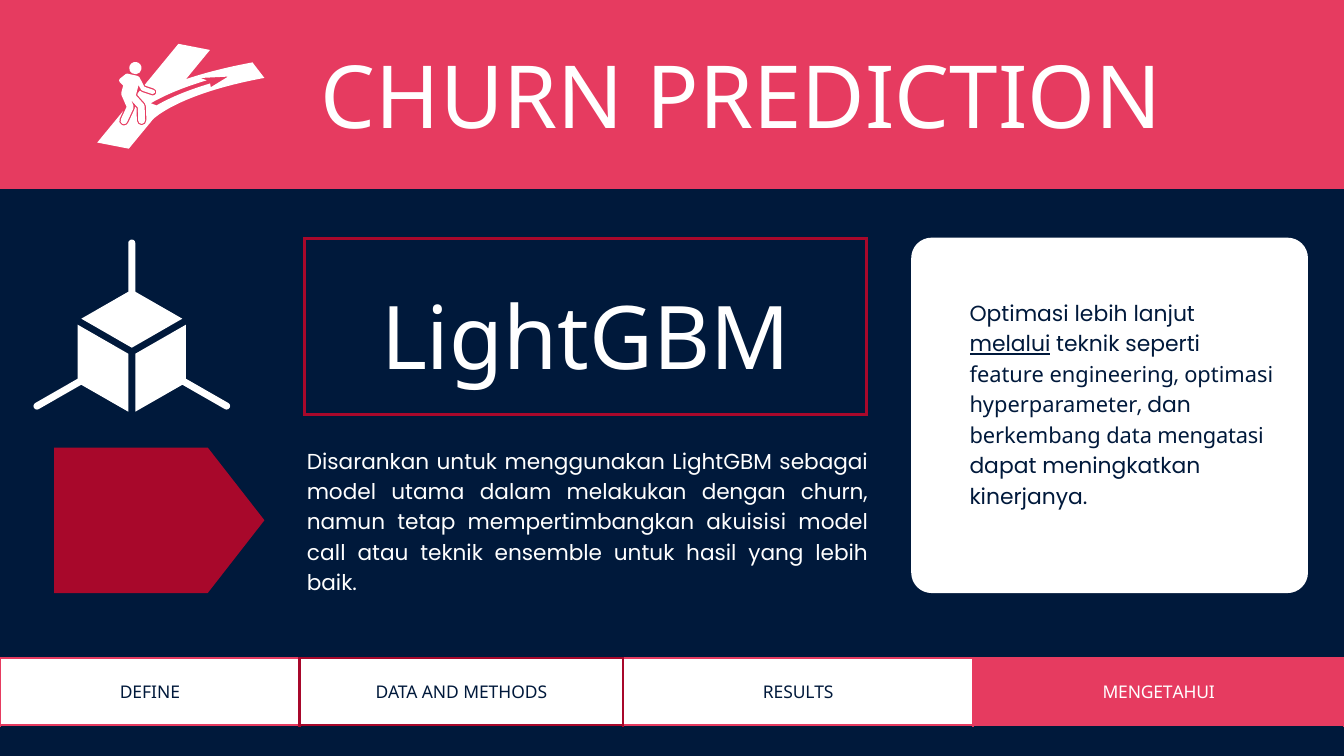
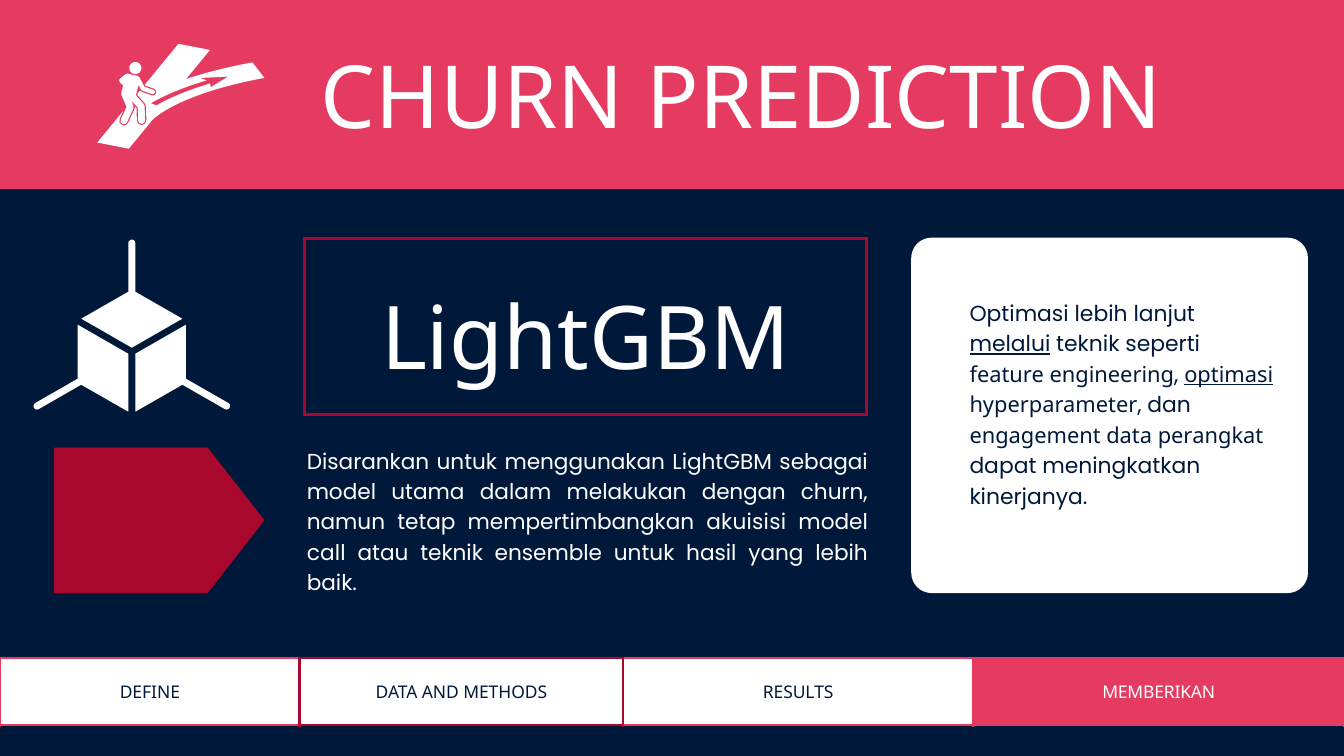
optimasi underline: none -> present (1229, 375)
berkembang: berkembang -> engagement (1035, 436)
mengatasi: mengatasi -> perangkat (1211, 436)
MENGETAHUI: MENGETAHUI -> MEMBERIKAN (1159, 693)
